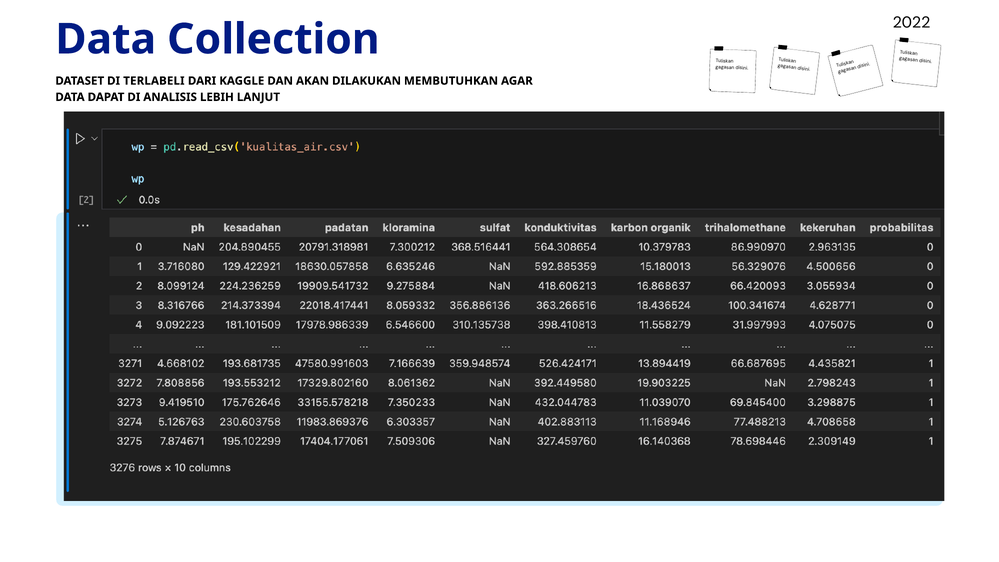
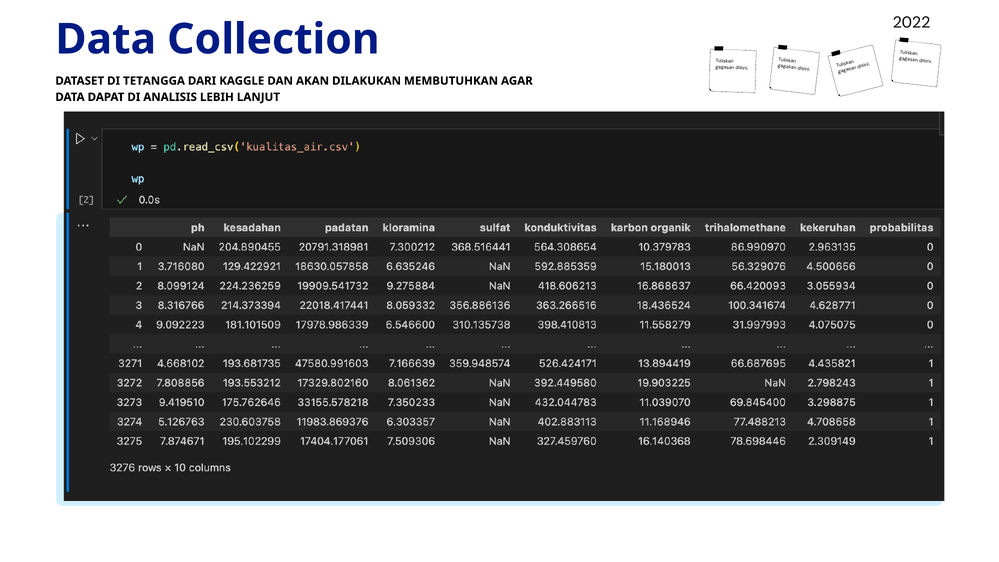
TERLABELI: TERLABELI -> TETANGGA (154, 81)
